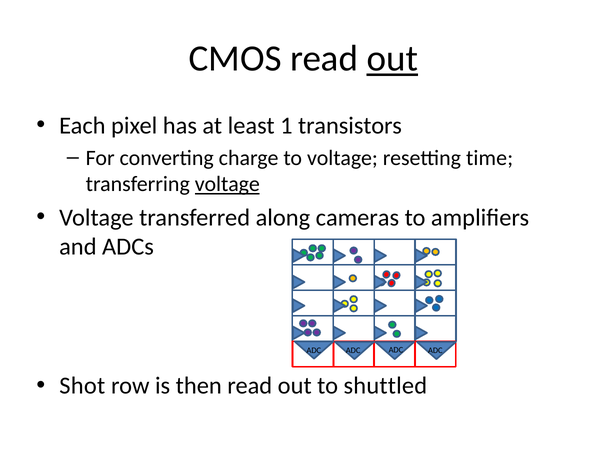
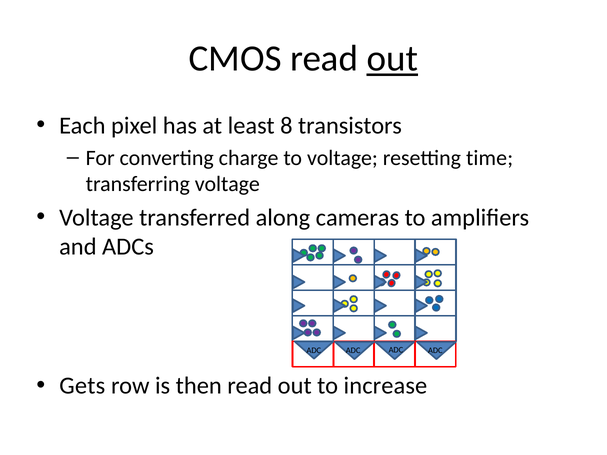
1: 1 -> 8 (286, 126)
voltage underline: present -> none (227, 184)
Shot: Shot -> Gets (82, 386)
shuttled: shuttled -> increase (385, 386)
